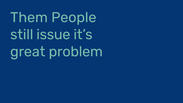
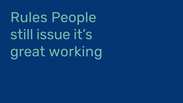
Them: Them -> Rules (29, 17)
problem: problem -> working (76, 52)
